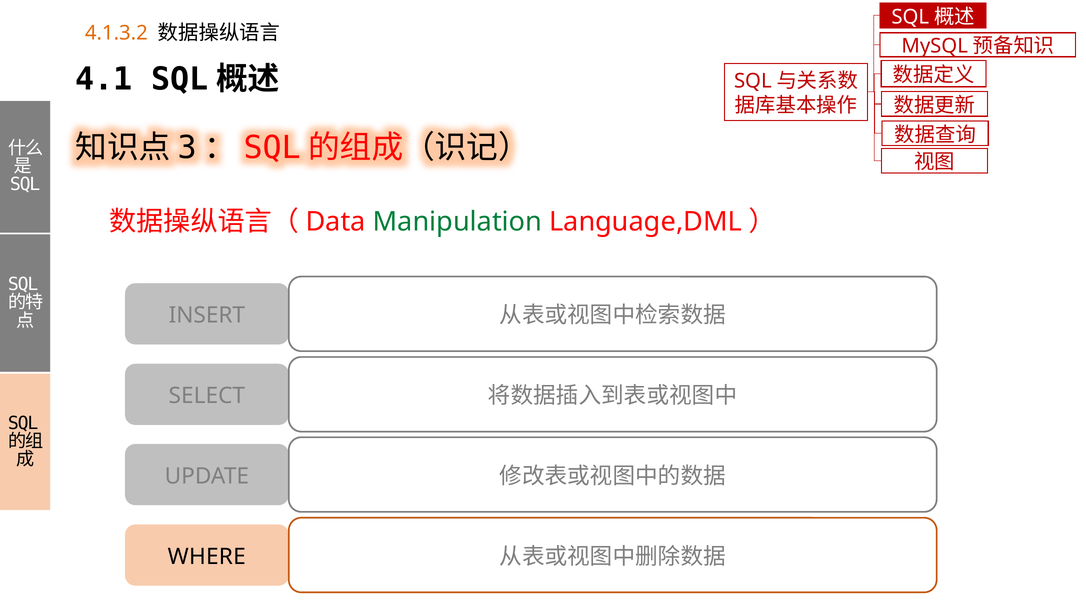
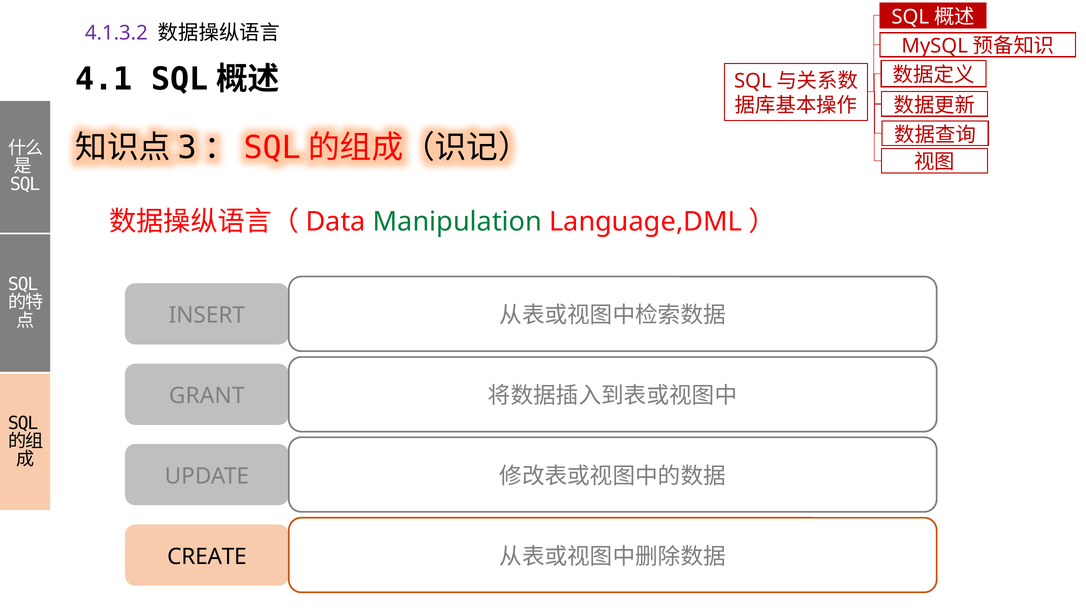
4.1.3.2 colour: orange -> purple (116, 33)
SELECT: SELECT -> GRANT (207, 396)
WHERE: WHERE -> CREATE (207, 557)
